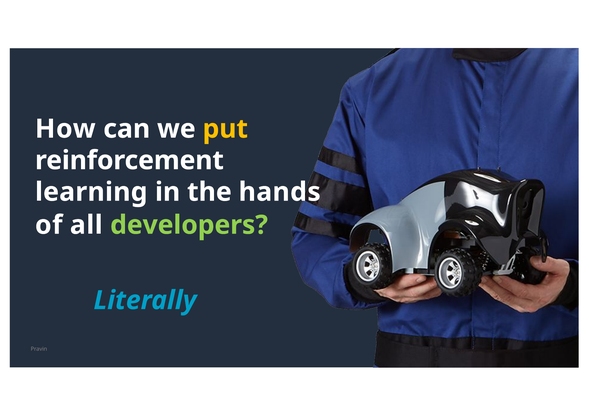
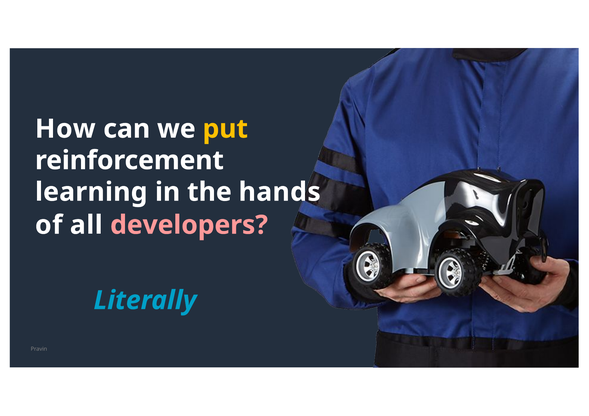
developers colour: light green -> pink (189, 225)
